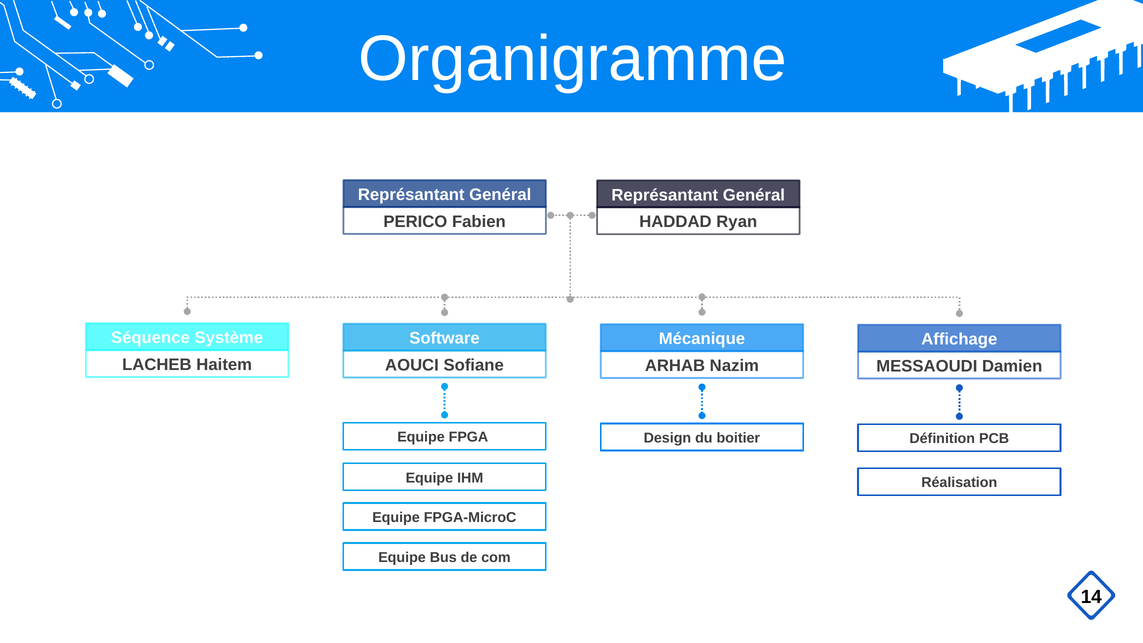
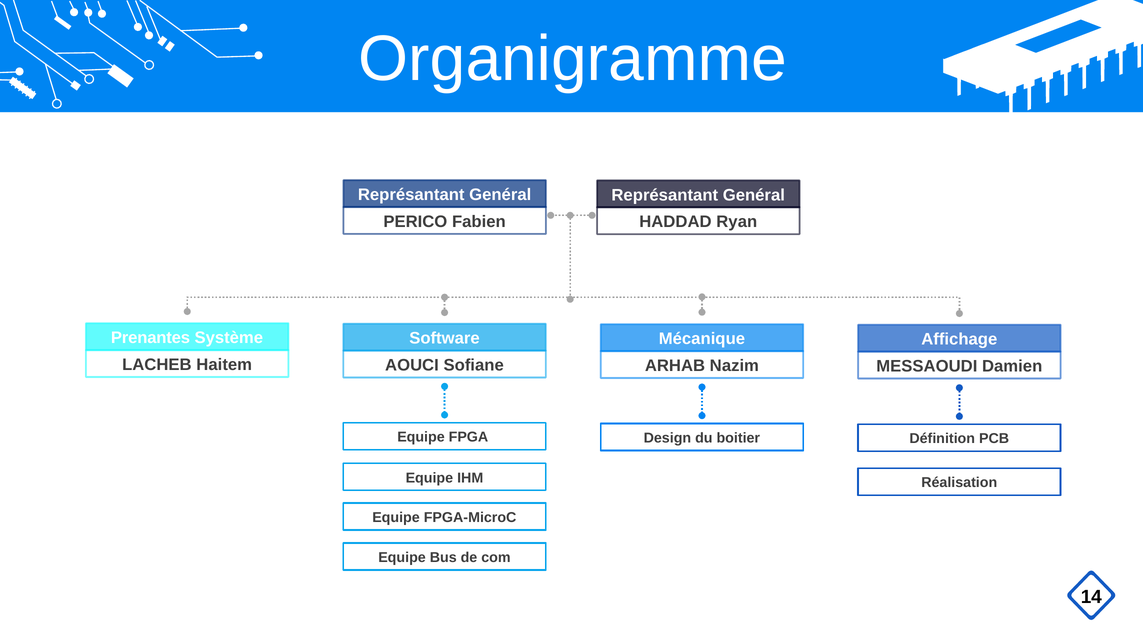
Séquence: Séquence -> Prenantes (151, 338)
